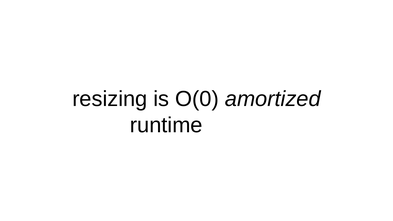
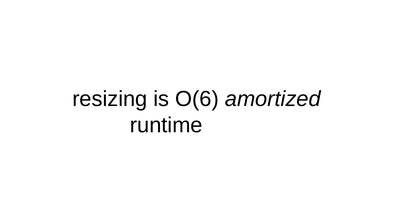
O(0: O(0 -> O(6 (197, 99)
